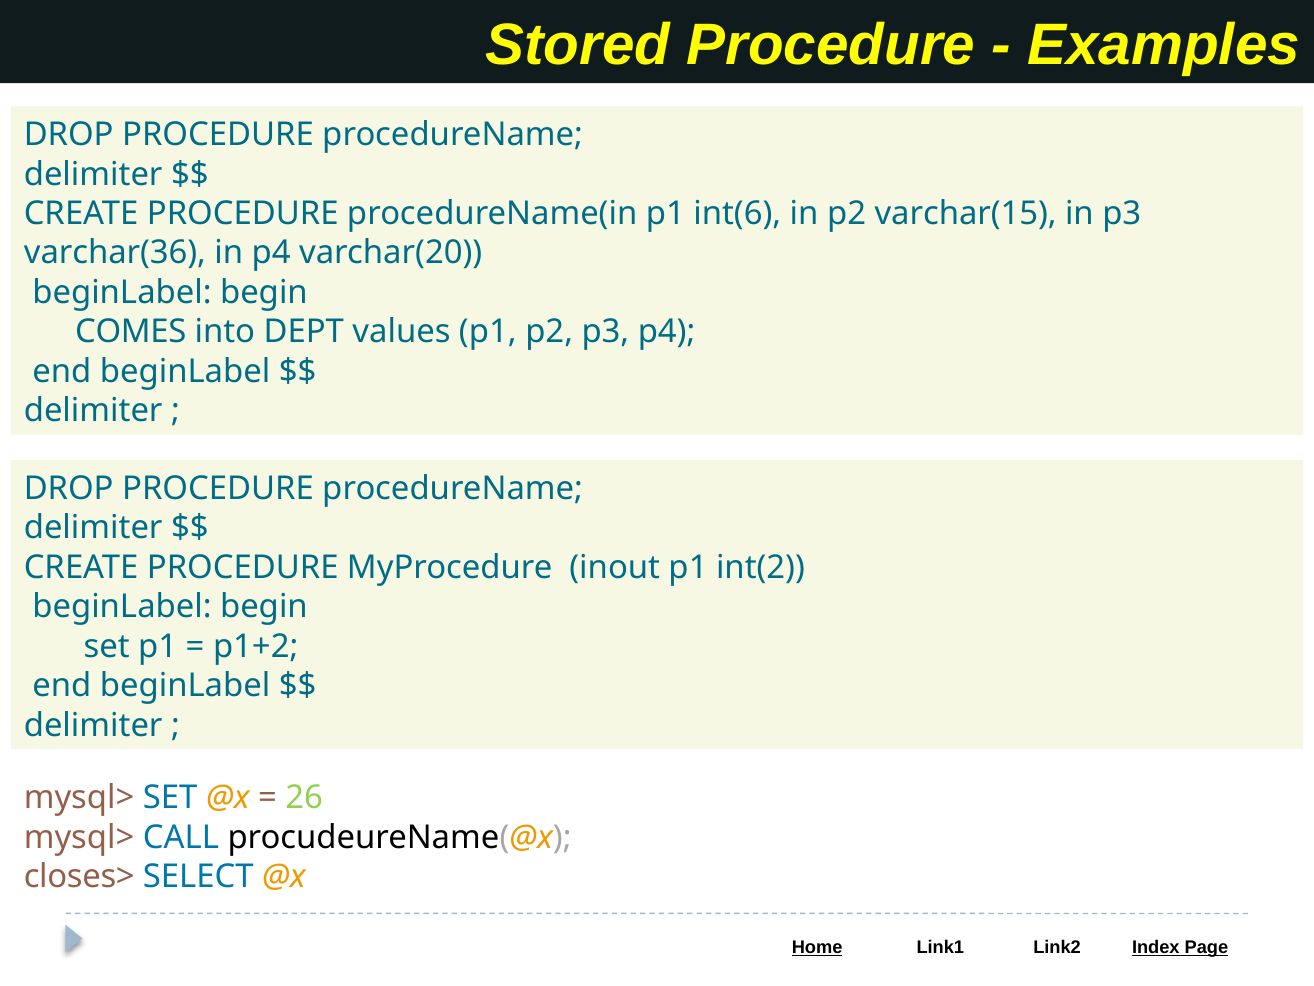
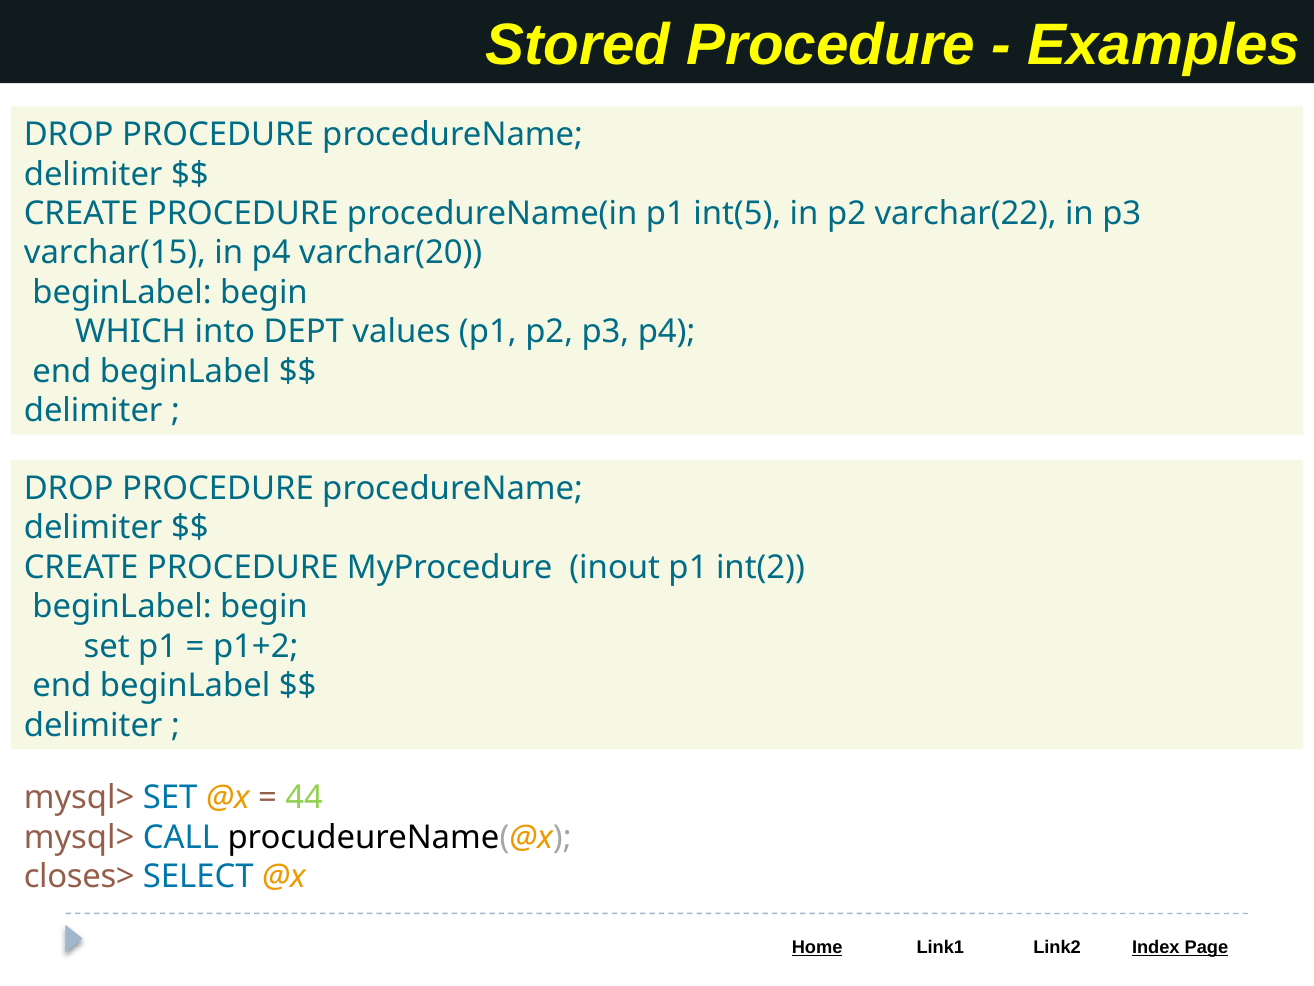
int(6: int(6 -> int(5 (737, 214)
varchar(15: varchar(15 -> varchar(22 (966, 214)
varchar(36: varchar(36 -> varchar(15 (115, 253)
COMES: COMES -> WHICH (131, 332)
26: 26 -> 44 (304, 798)
